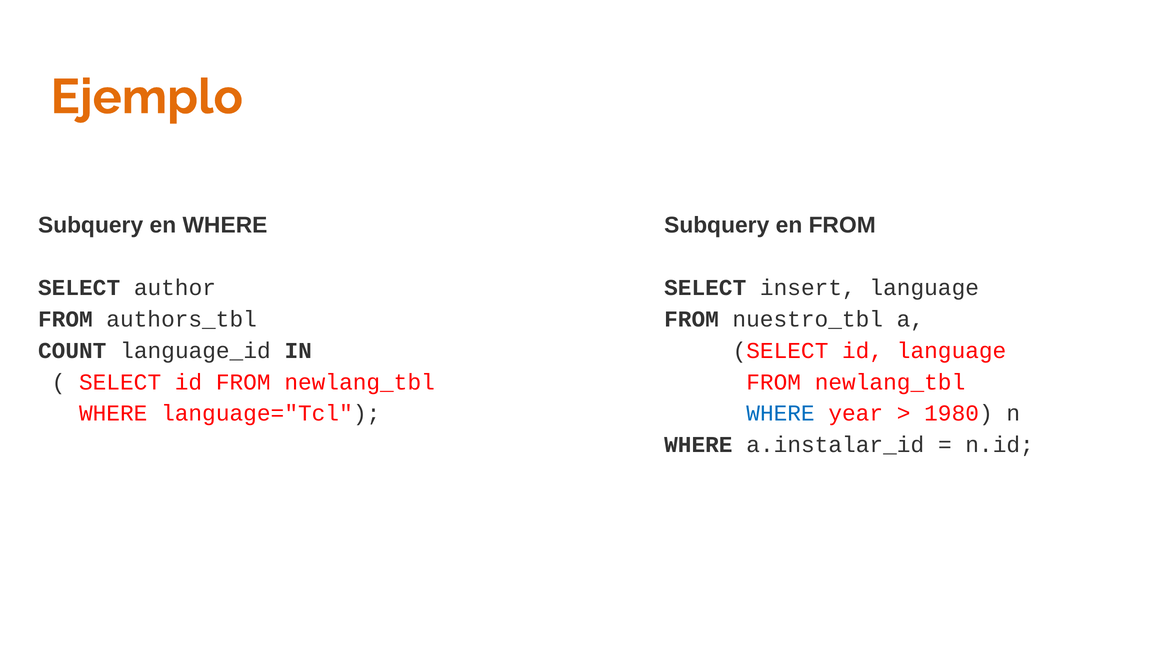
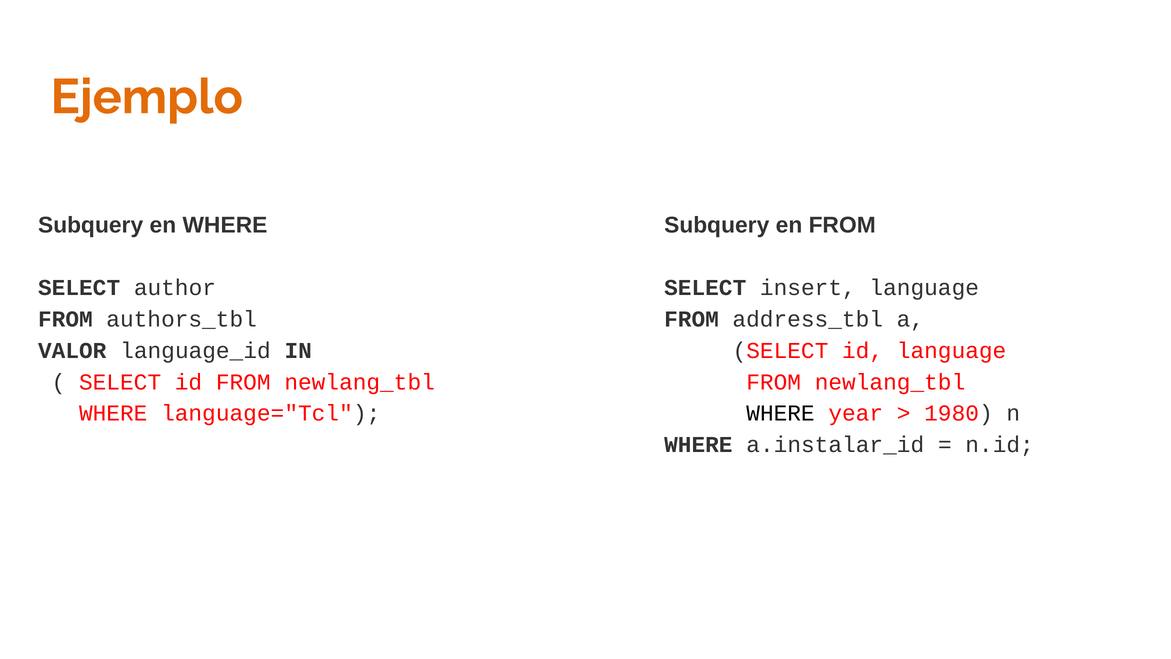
nuestro_tbl: nuestro_tbl -> address_tbl (808, 319)
COUNT: COUNT -> VALOR (72, 350)
WHERE colour: blue -> black (780, 413)
